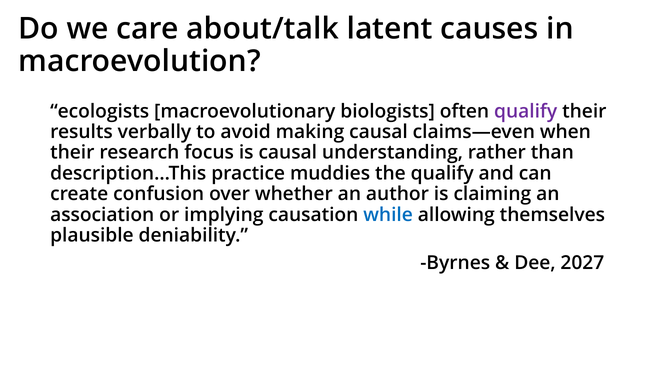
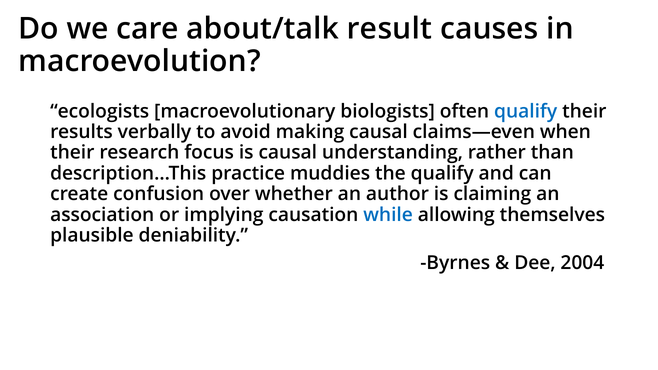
latent: latent -> result (389, 29)
qualify colour: purple -> blue (526, 111)
2027: 2027 -> 2004 (582, 263)
